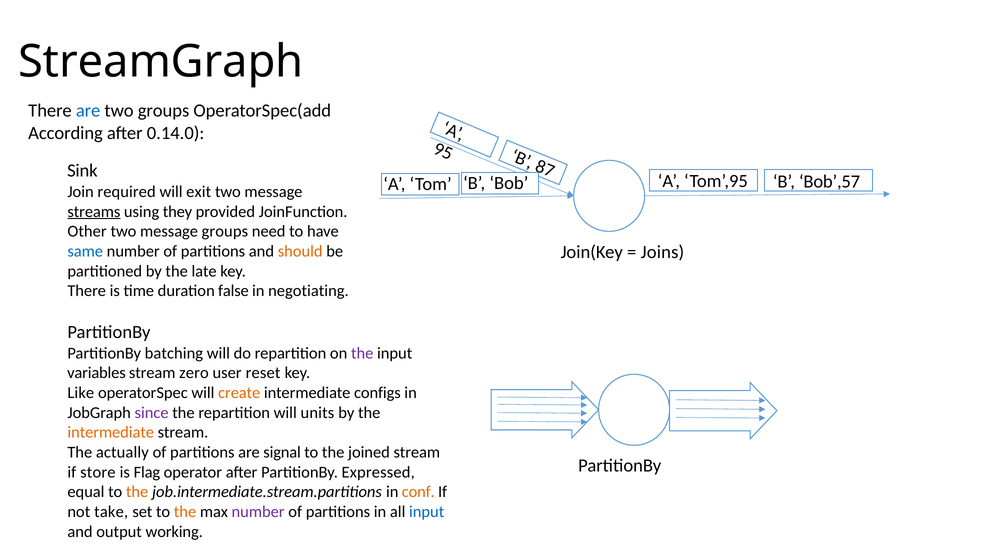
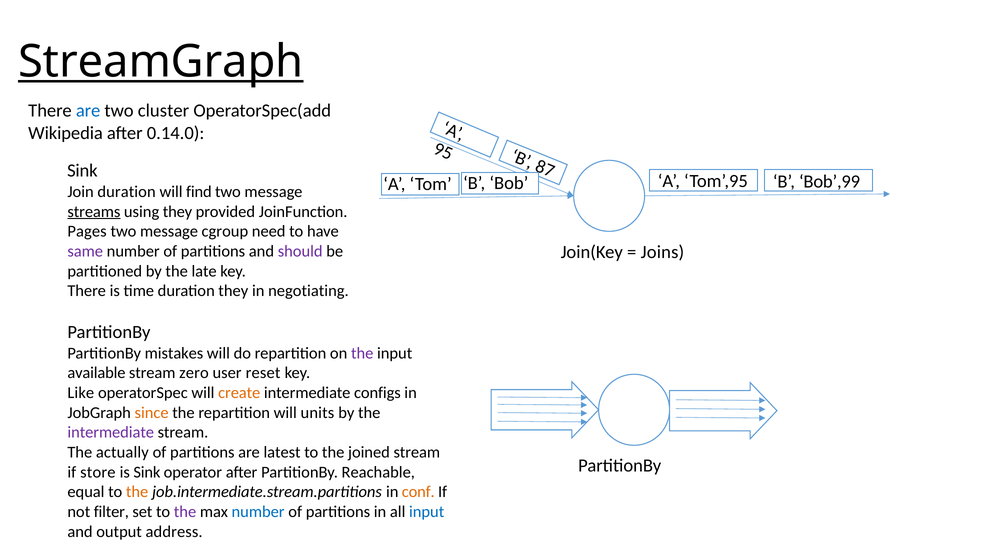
StreamGraph underline: none -> present (161, 62)
two groups: groups -> cluster (163, 111)
According: According -> Wikipedia (66, 133)
Bob’,57: Bob’,57 -> Bob’,99 (830, 181)
Join required: required -> duration (127, 192)
exit: exit -> find (199, 192)
Other: Other -> Pages (87, 231)
message groups: groups -> cgroup (225, 231)
same colour: blue -> purple (85, 251)
should colour: orange -> purple (300, 251)
duration false: false -> they (233, 291)
batching: batching -> mistakes (174, 353)
variables: variables -> available (96, 373)
since colour: purple -> orange (152, 412)
intermediate colour: orange -> purple (111, 432)
signal: signal -> latest (282, 452)
is Flag: Flag -> Sink (147, 472)
Expressed: Expressed -> Reachable (378, 472)
take: take -> filter (111, 511)
the colour: orange -> purple (185, 511)
number colour: purple -> blue (258, 511)
working: working -> address (174, 531)
